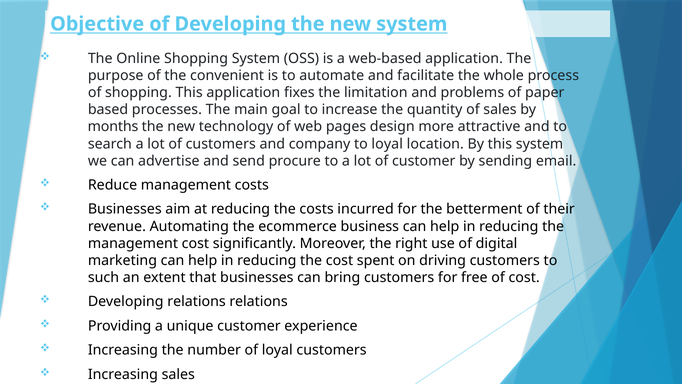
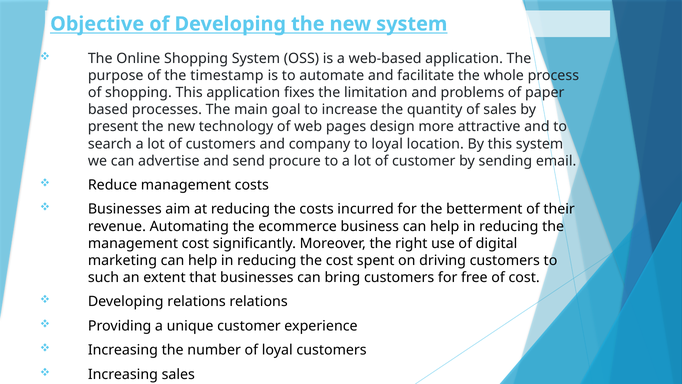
convenient: convenient -> timestamp (227, 75)
months: months -> present (113, 127)
